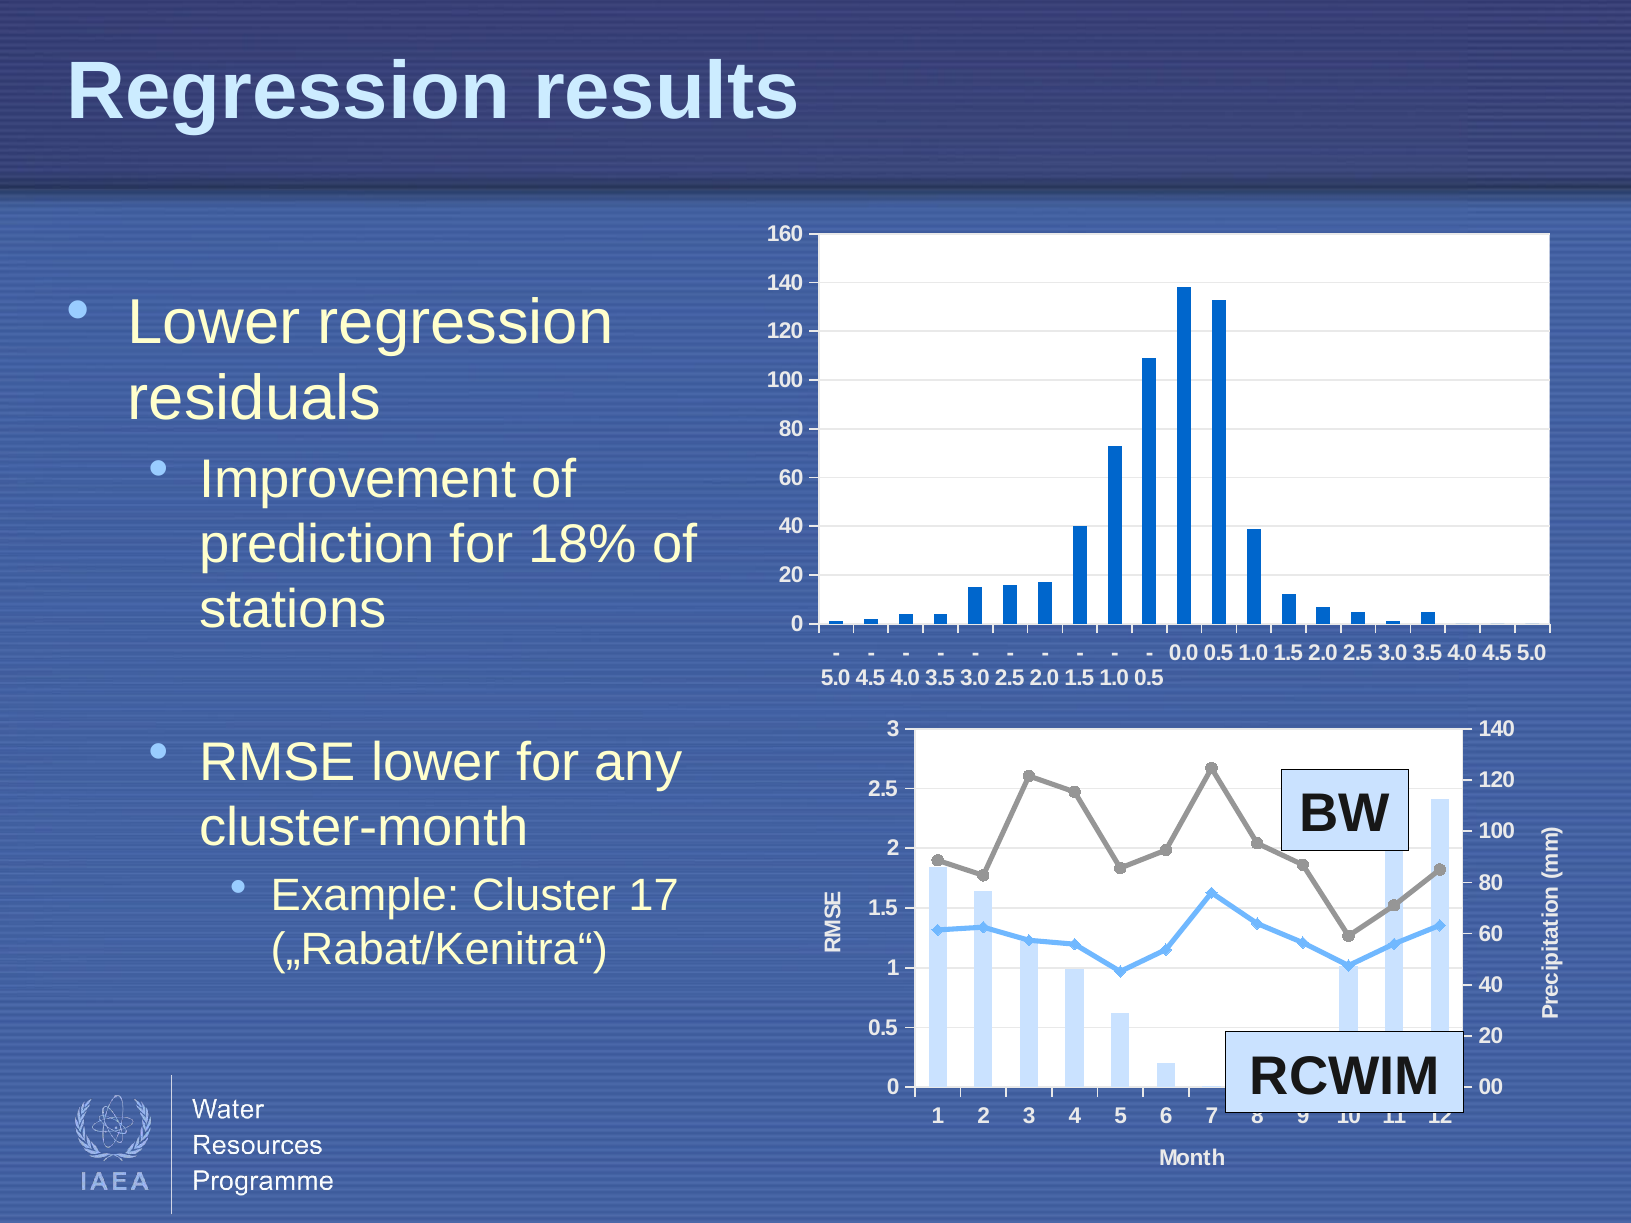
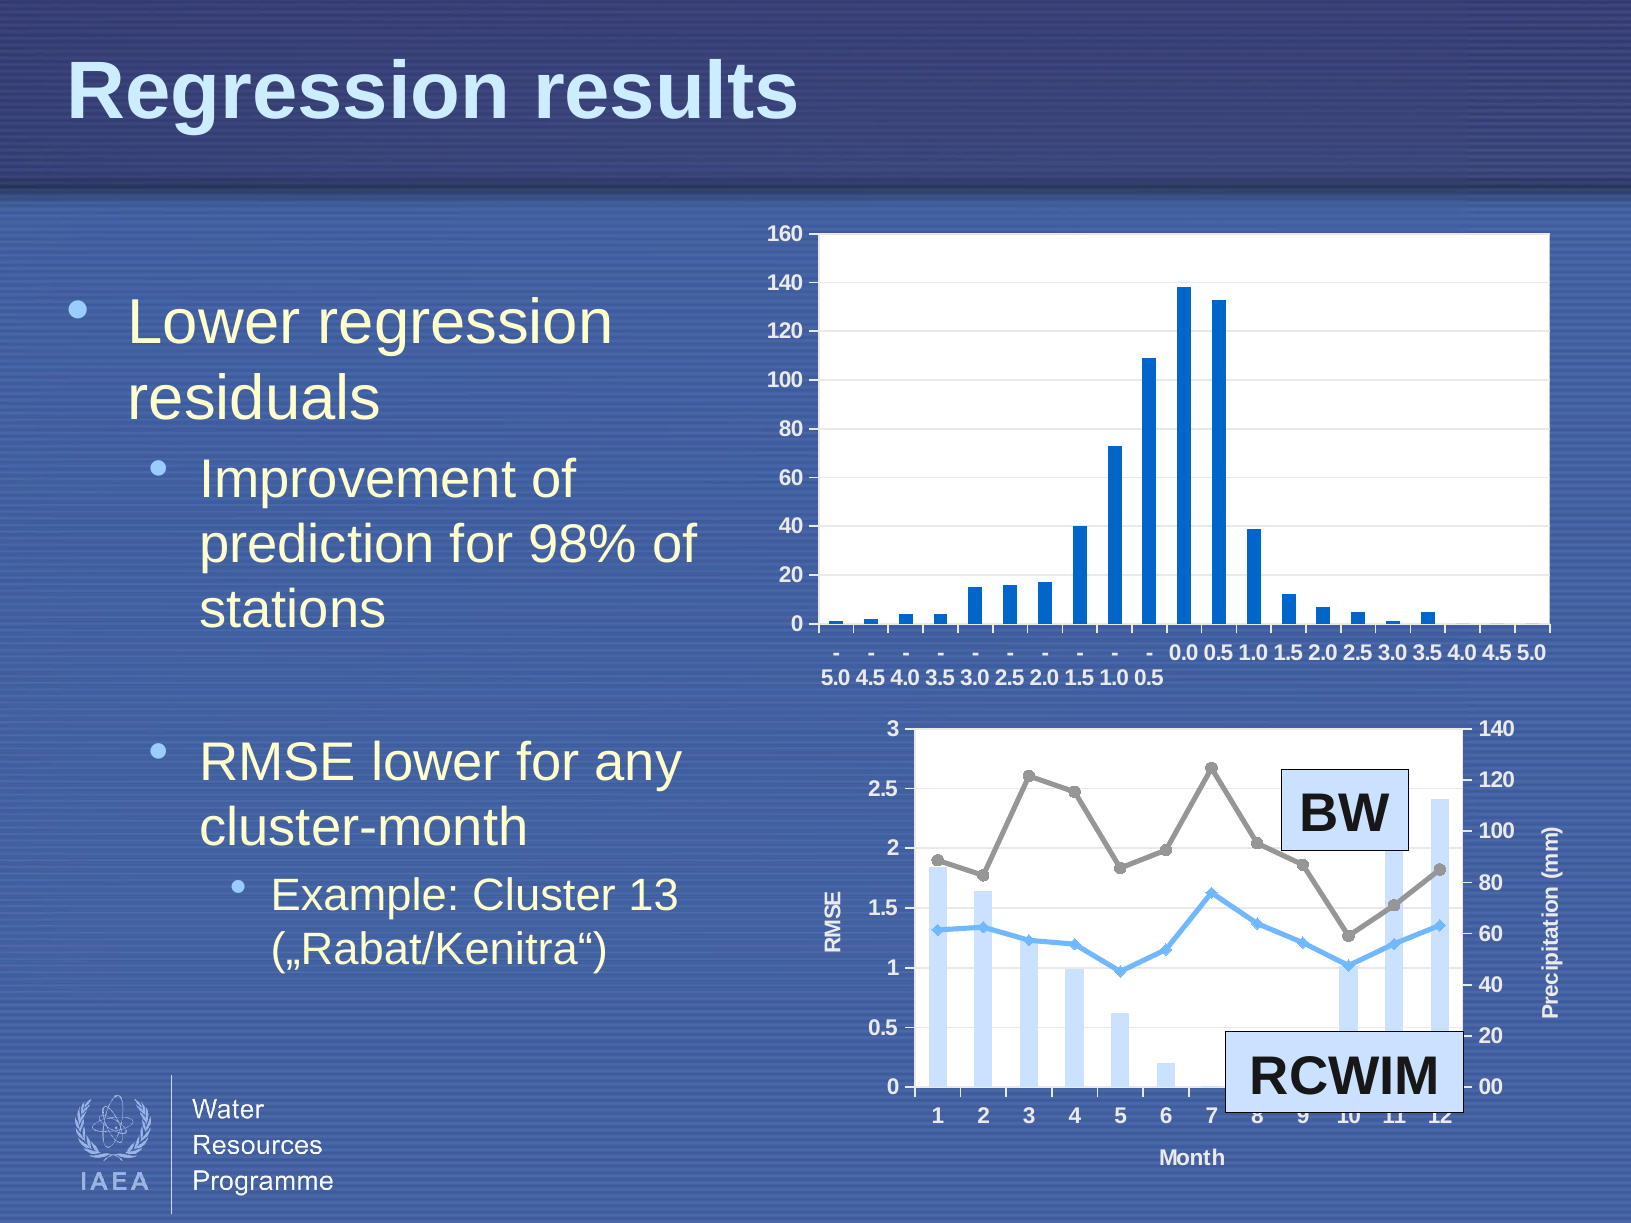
18%: 18% -> 98% (583, 545)
17: 17 -> 13 (654, 896)
